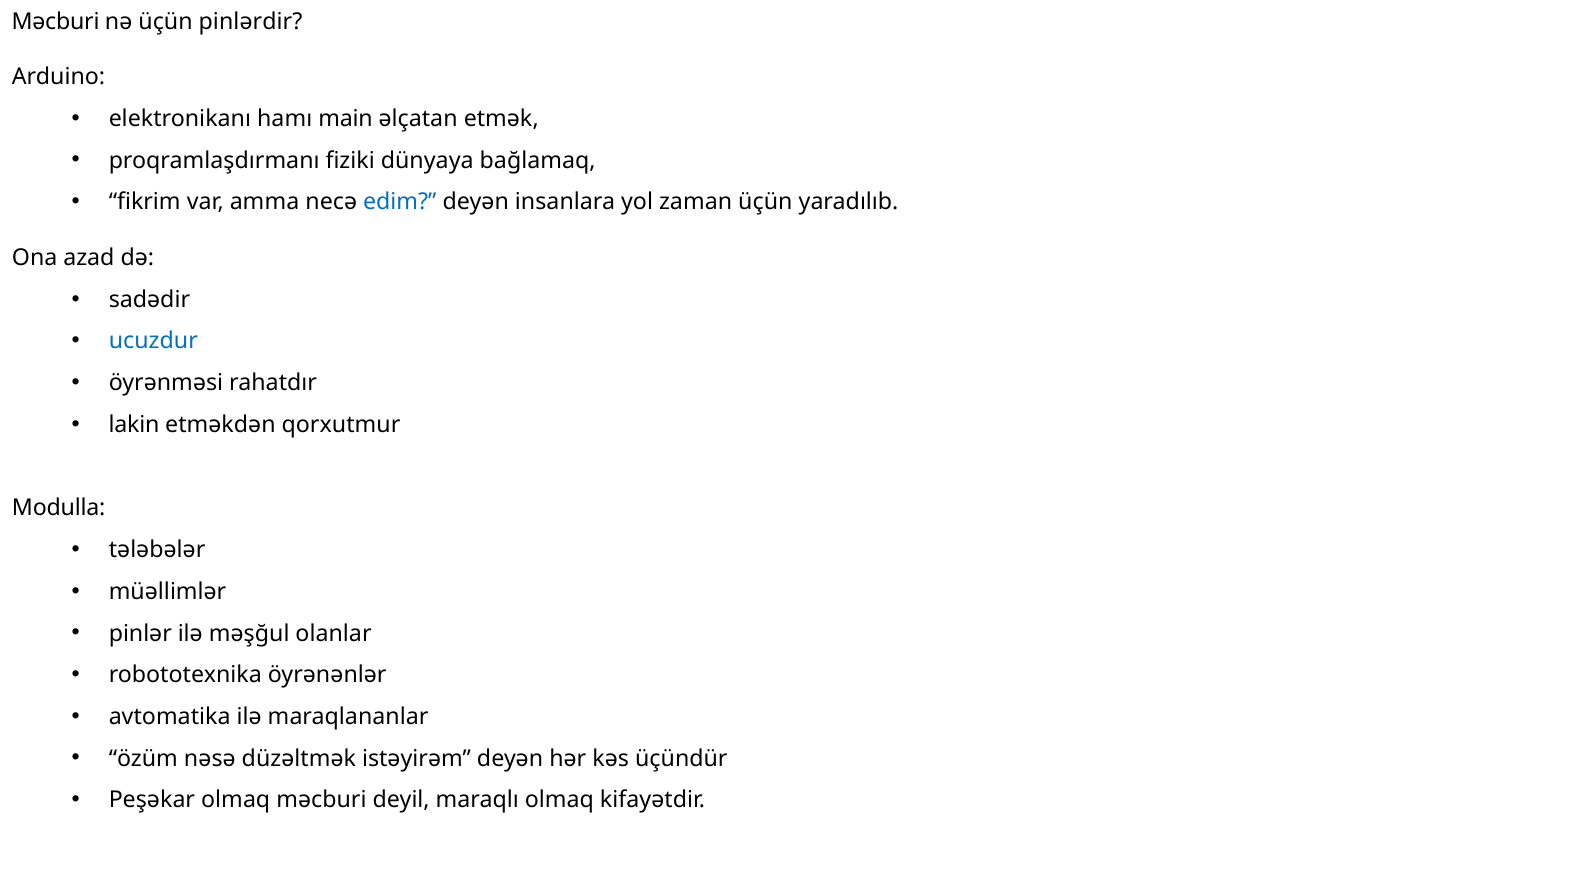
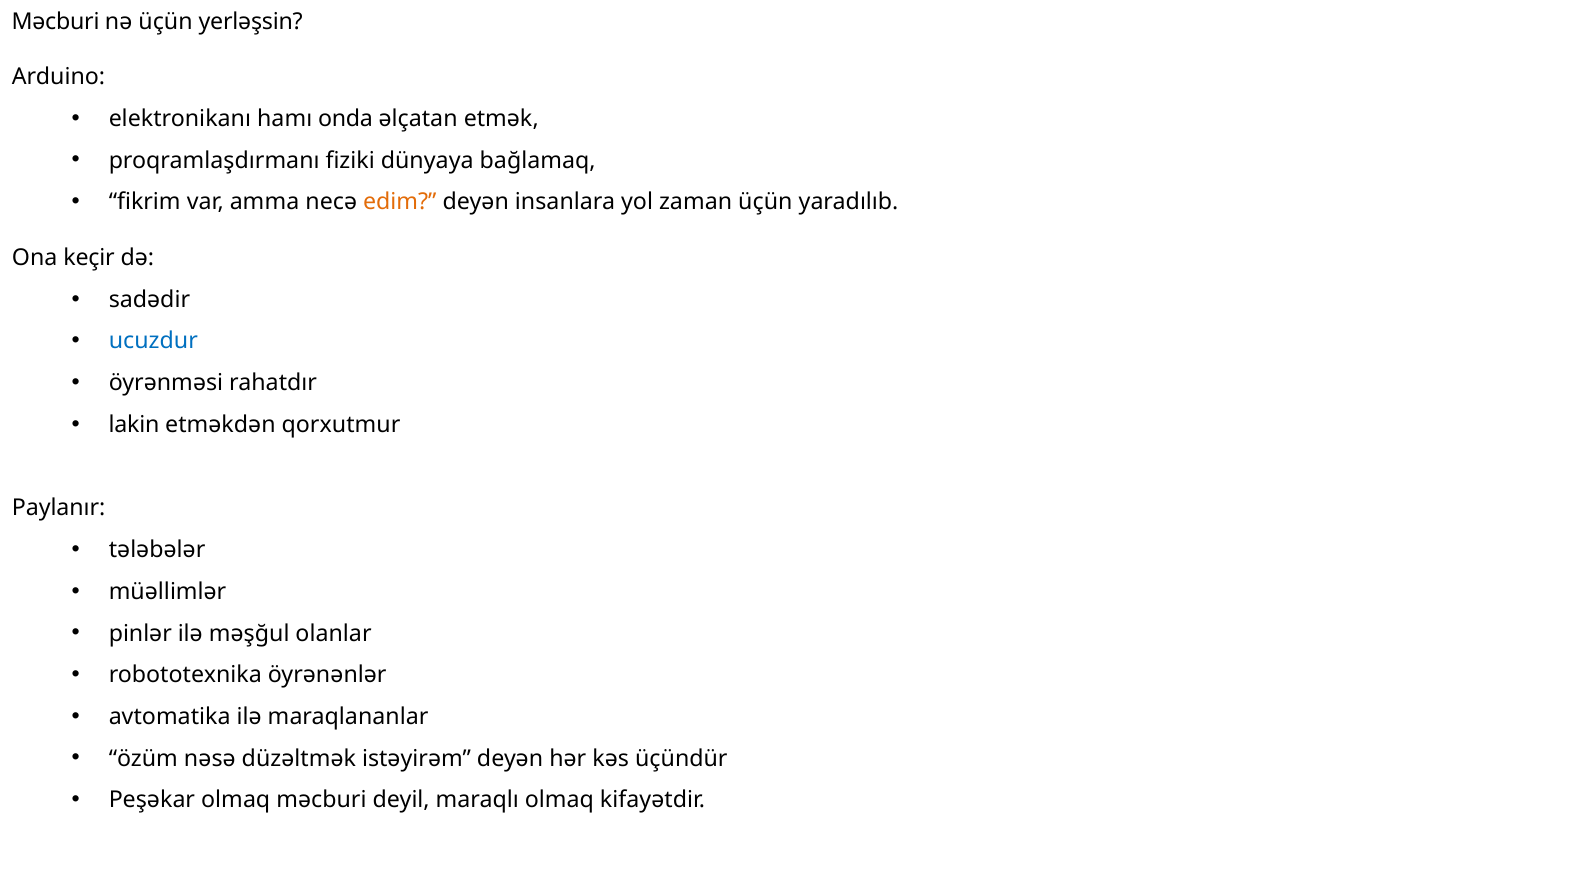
pinlərdir: pinlərdir -> yerləşsin (251, 21)
main: main -> onda (346, 119)
edim colour: blue -> orange (400, 202)
azad: azad -> keçir (89, 258)
Modulla: Modulla -> Paylanır (59, 508)
